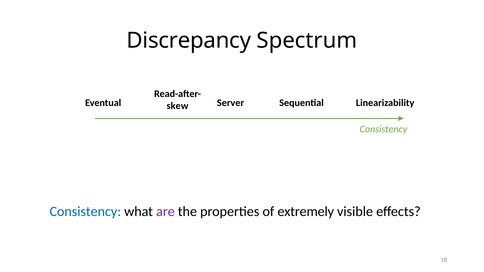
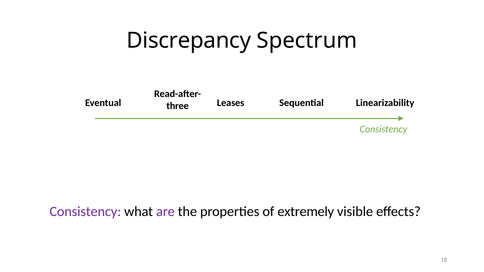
Server: Server -> Leases (231, 103)
skew: skew -> three (178, 106)
Consistency colour: blue -> purple (85, 212)
